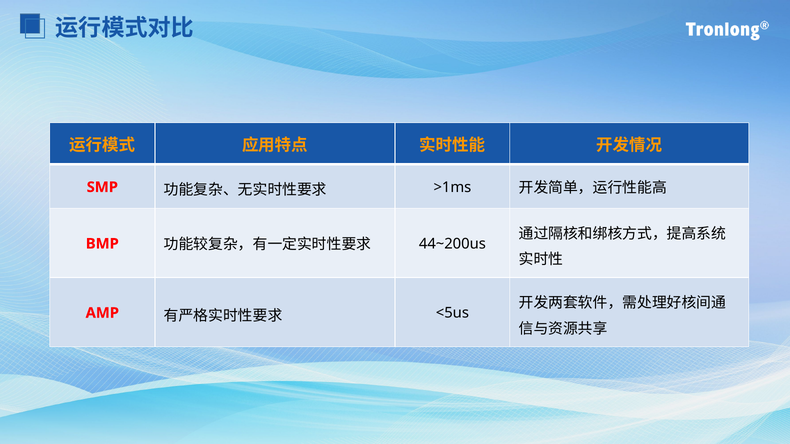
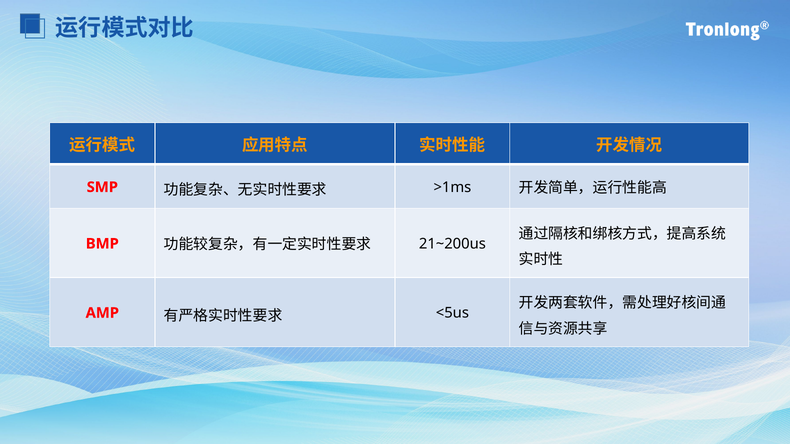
44~200us: 44~200us -> 21~200us (452, 244)
